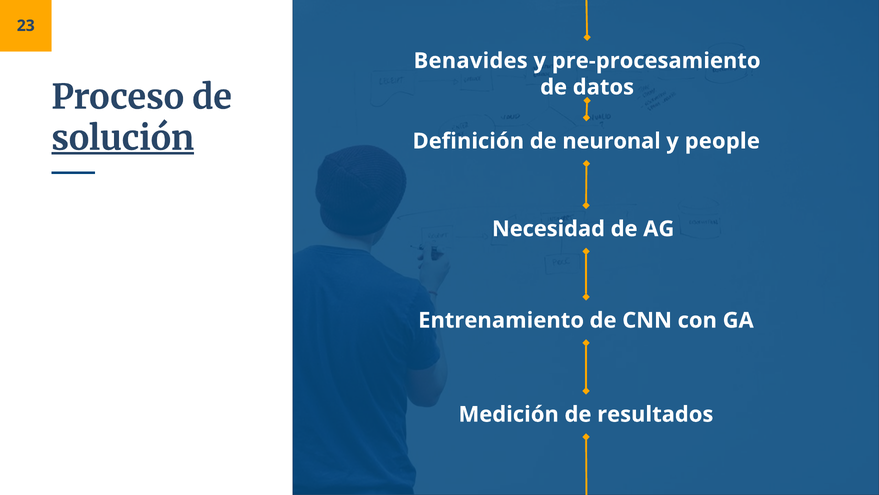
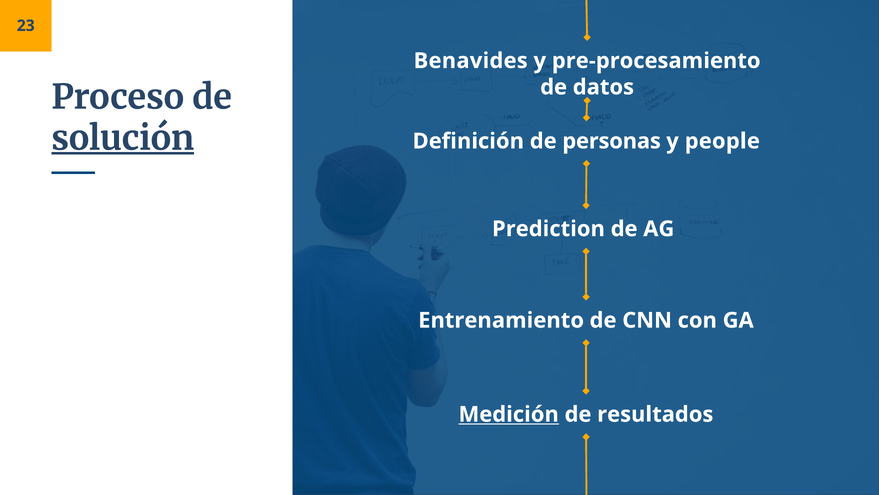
neuronal: neuronal -> personas (612, 141)
Necesidad: Necesidad -> Prediction (548, 229)
Medición underline: none -> present (509, 414)
